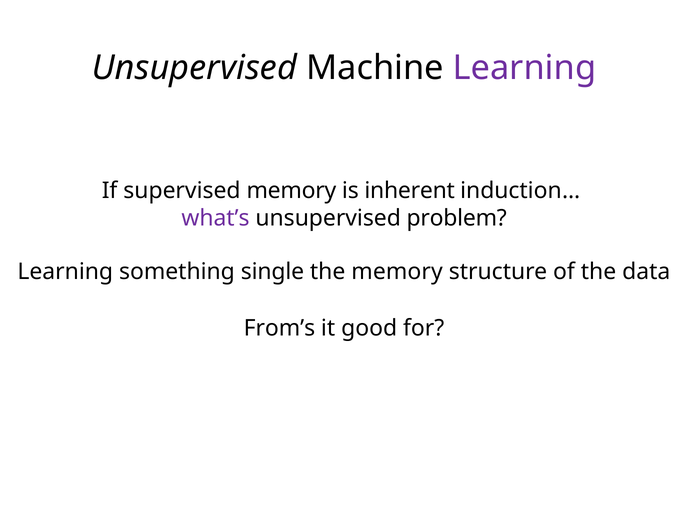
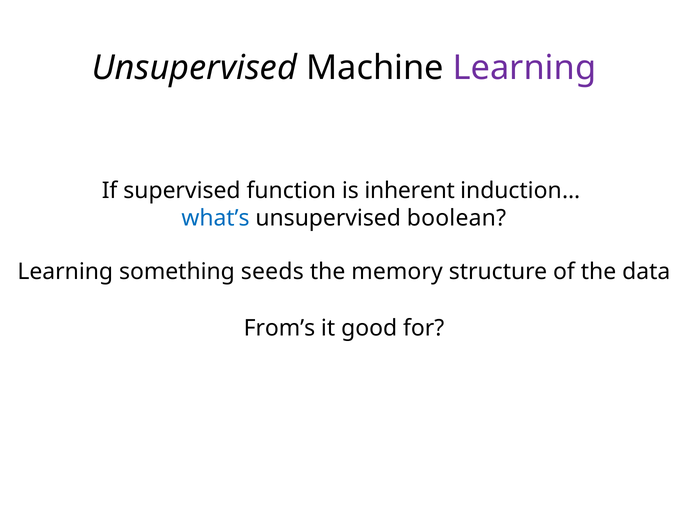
supervised memory: memory -> function (291, 191)
what’s colour: purple -> blue (215, 218)
problem: problem -> boolean (456, 218)
single: single -> seeds (272, 272)
